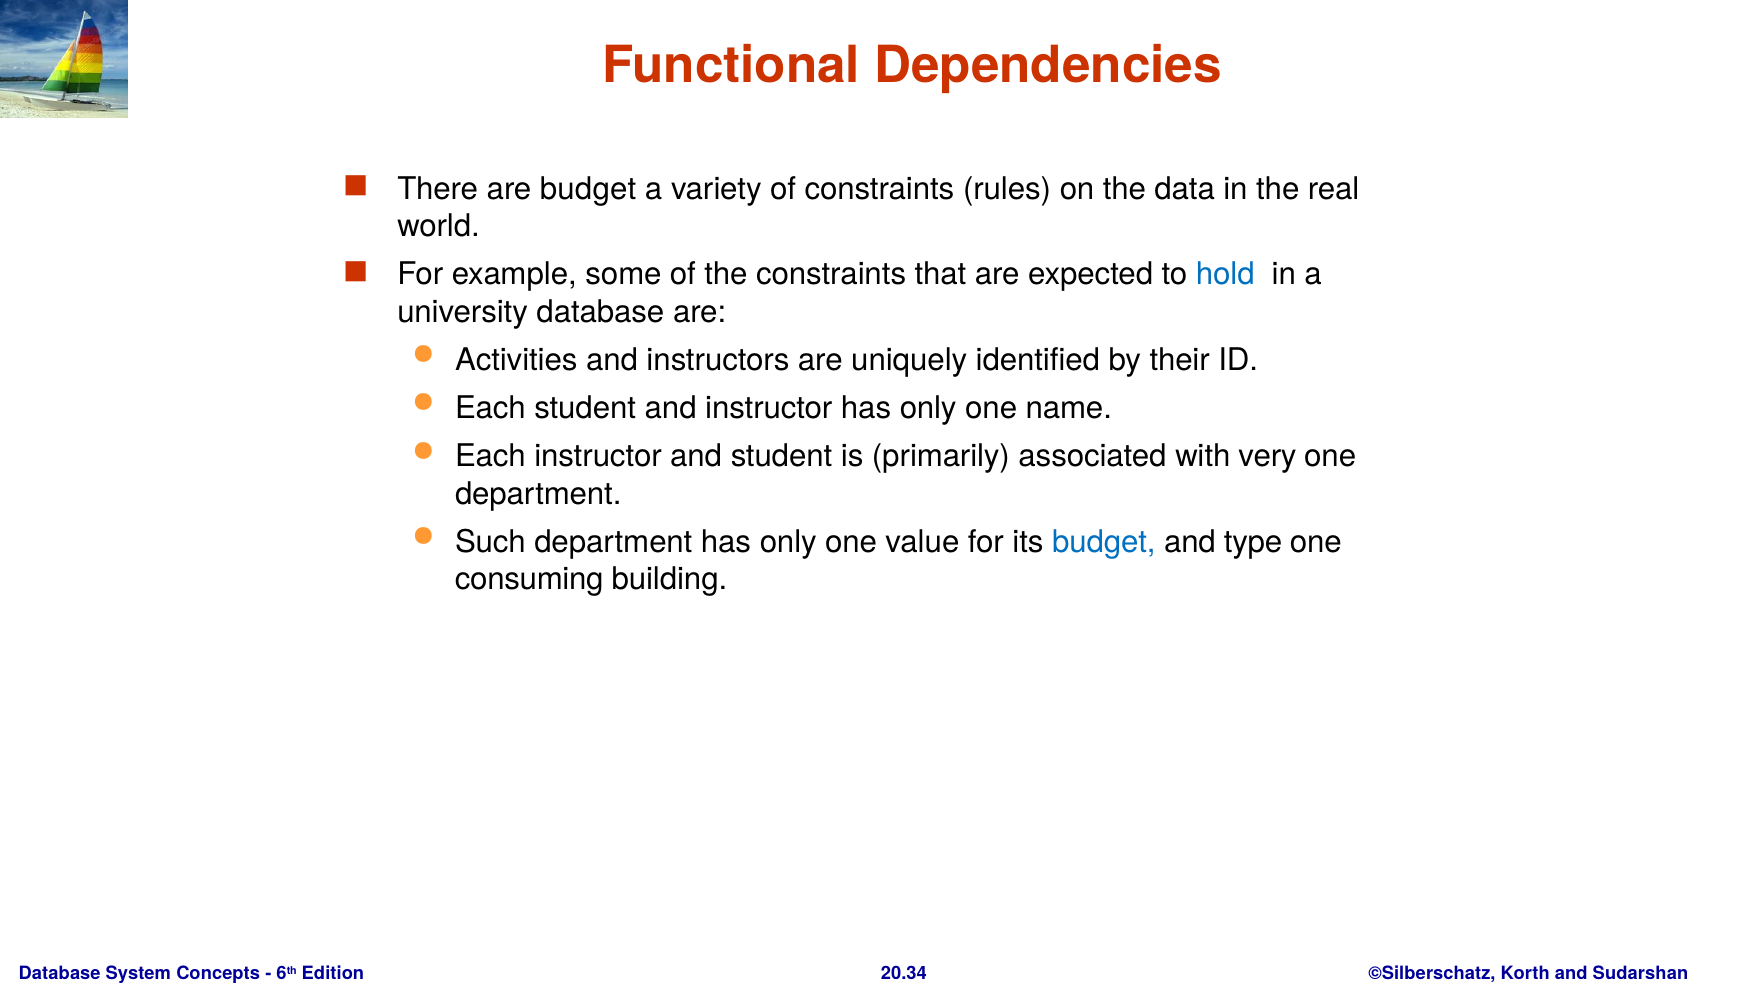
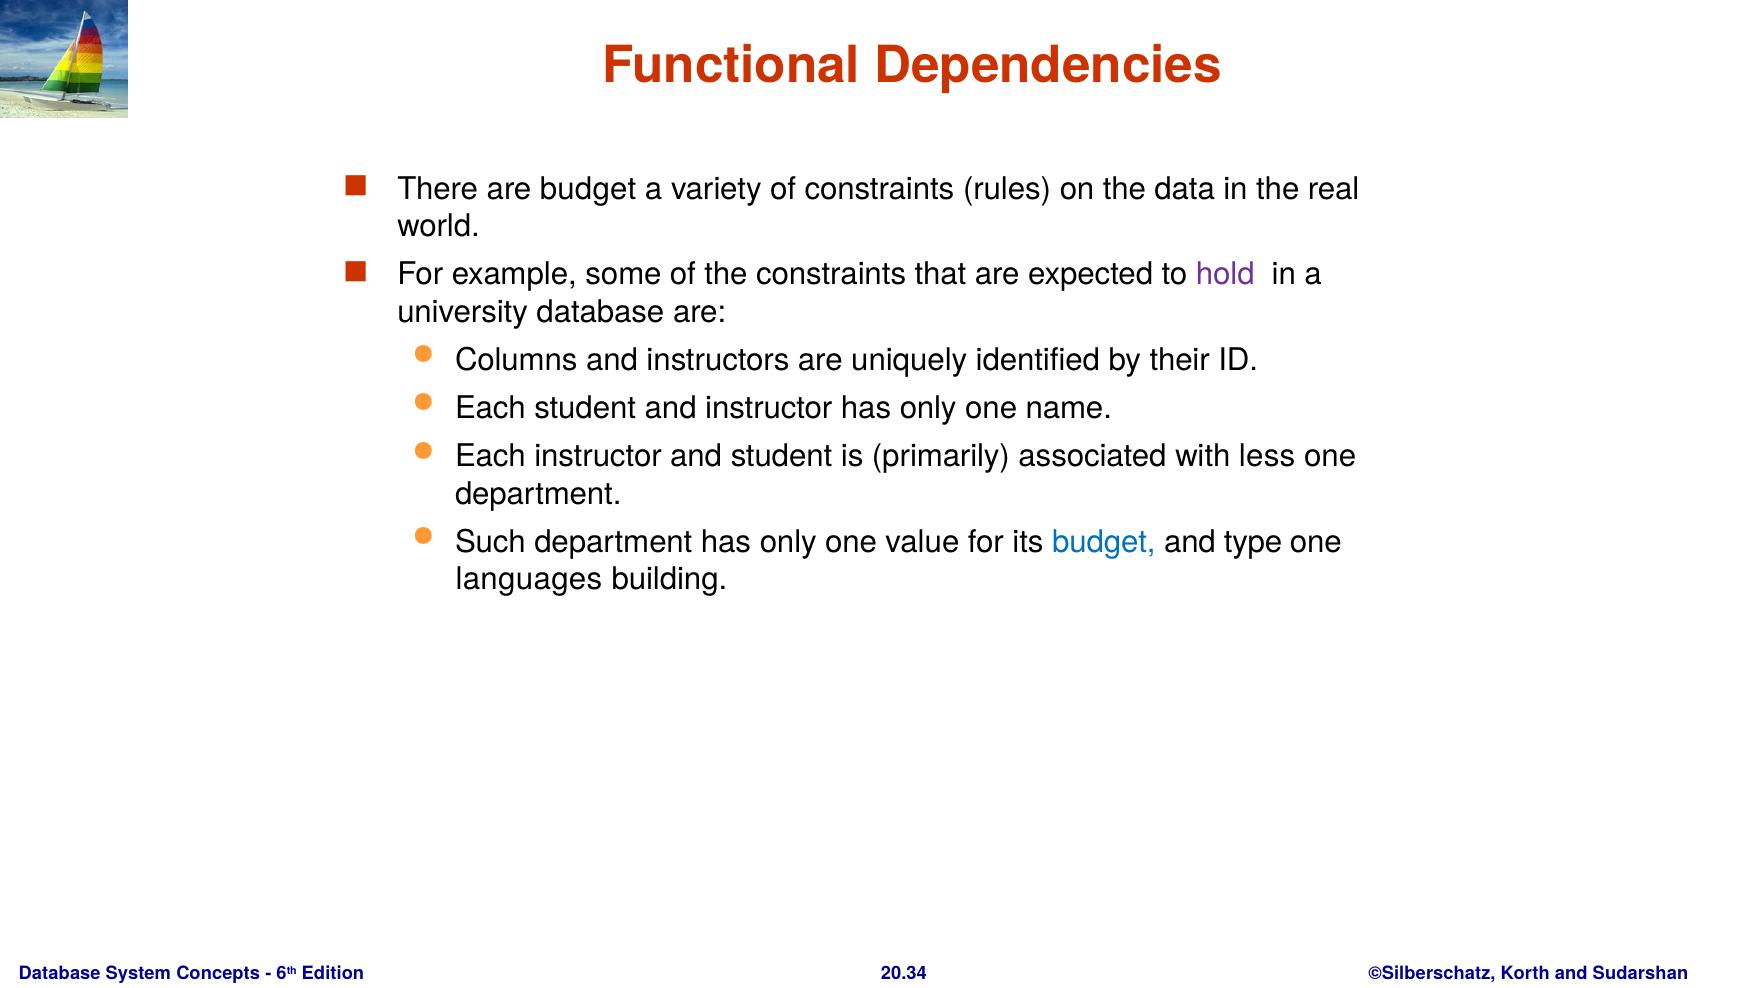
hold colour: blue -> purple (1225, 275)
Activities: Activities -> Columns (516, 360)
very: very -> less (1267, 457)
consuming: consuming -> languages (529, 580)
